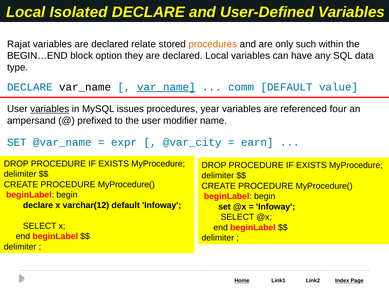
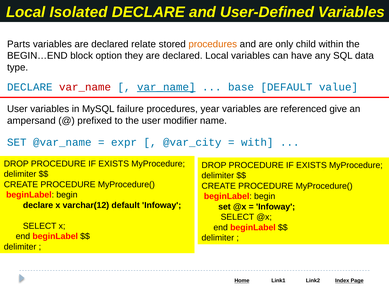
Rajat: Rajat -> Parts (19, 44)
such: such -> child (306, 44)
var_name colour: black -> red (85, 87)
comm: comm -> base (241, 87)
variables underline: present -> none (50, 109)
issues: issues -> failure (130, 109)
four: four -> give (338, 109)
earn: earn -> with (257, 142)
